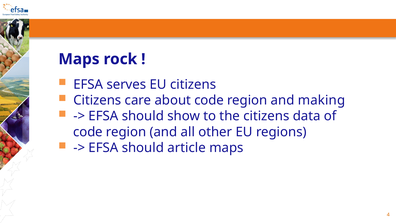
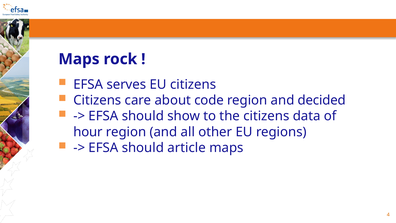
making: making -> decided (322, 100)
code: code -> hour (88, 132)
